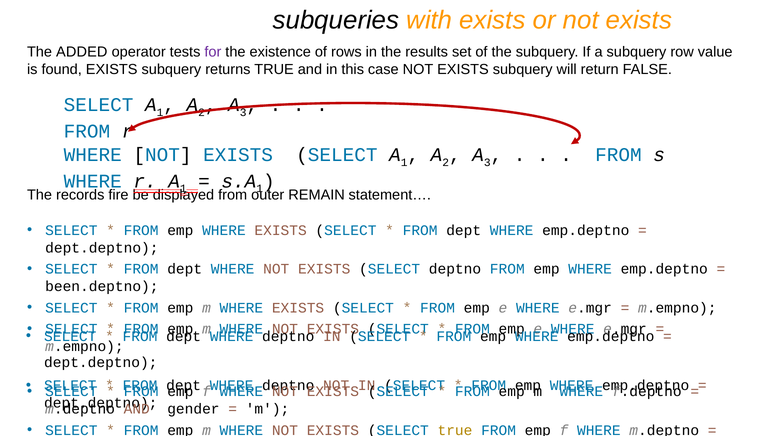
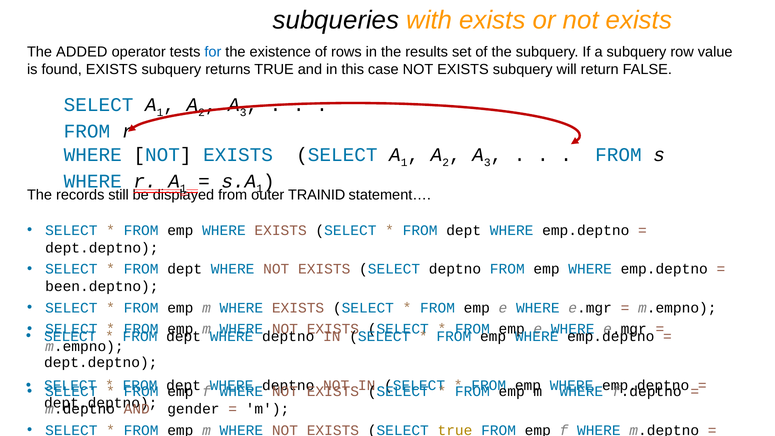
for colour: purple -> blue (213, 52)
fire: fire -> still (119, 195)
REMAIN: REMAIN -> TRAINID (317, 195)
